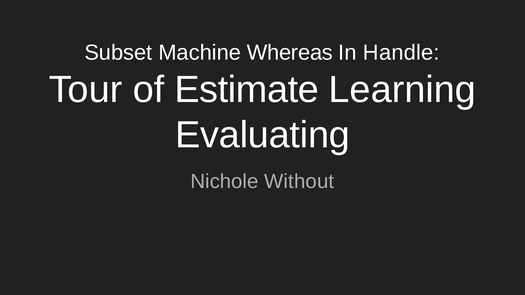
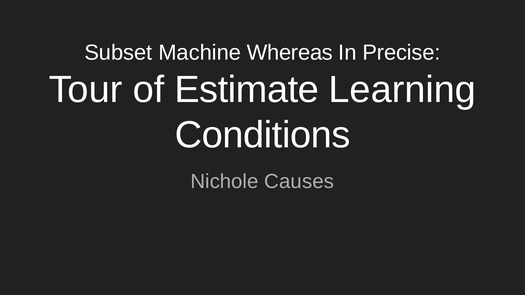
Handle: Handle -> Precise (402, 53)
Evaluating: Evaluating -> Conditions (263, 135)
Without: Without -> Causes (299, 182)
